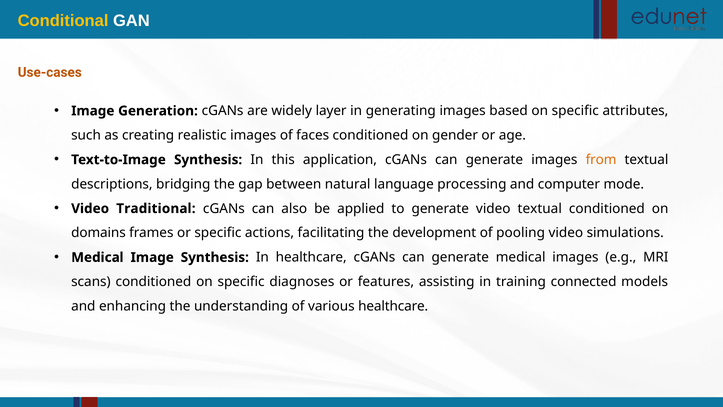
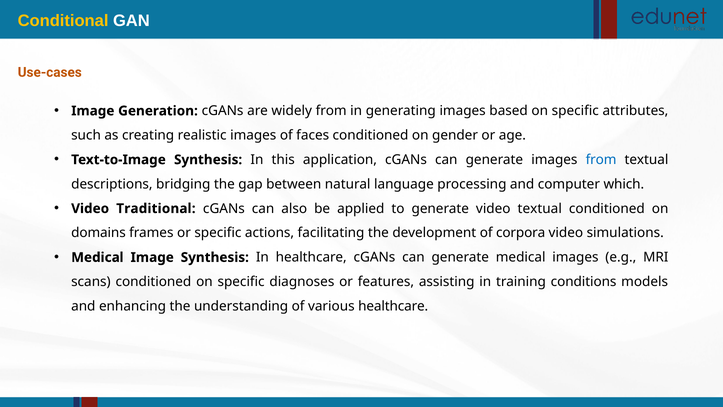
widely layer: layer -> from (331, 111)
from colour: orange -> blue (601, 160)
mode: mode -> which (624, 184)
pooling: pooling -> corpora (521, 233)
connected: connected -> conditions (584, 282)
